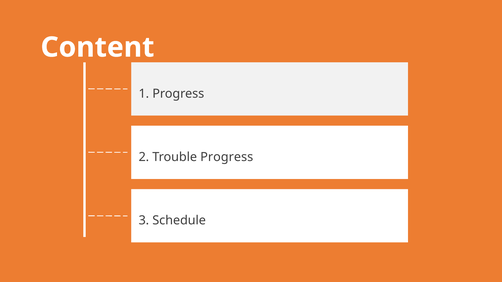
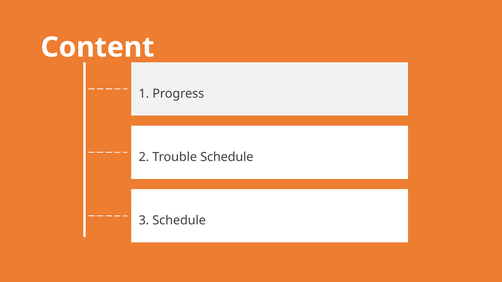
Trouble Progress: Progress -> Schedule (227, 157)
